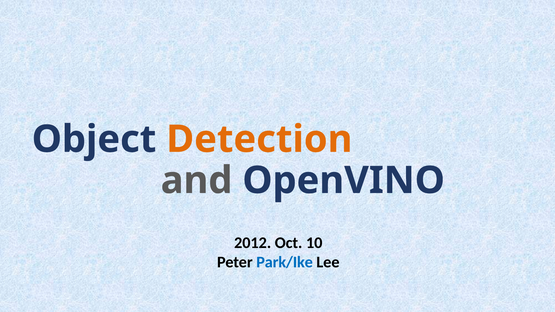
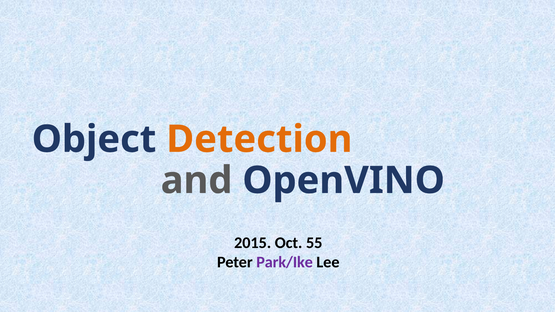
2012: 2012 -> 2015 (253, 243)
10: 10 -> 55 (314, 243)
Park/Ike colour: blue -> purple (285, 262)
